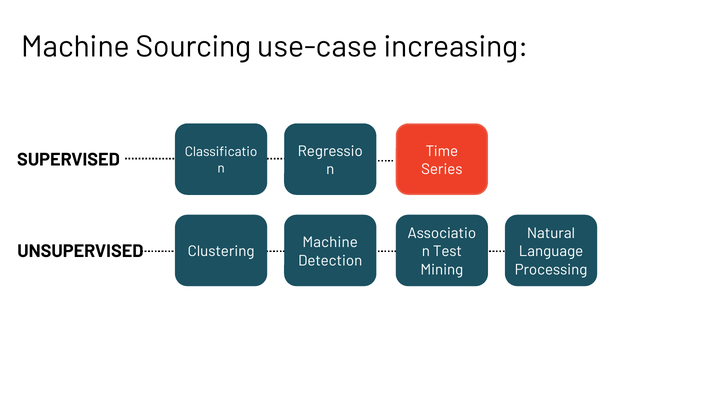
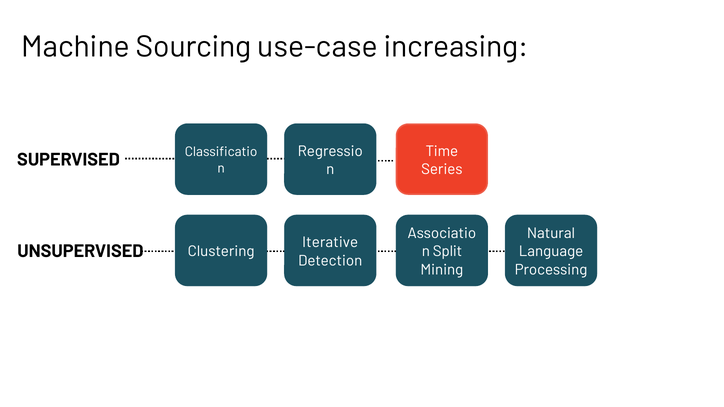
Machine: Machine -> Iterative (330, 243)
Test: Test -> Split (447, 252)
